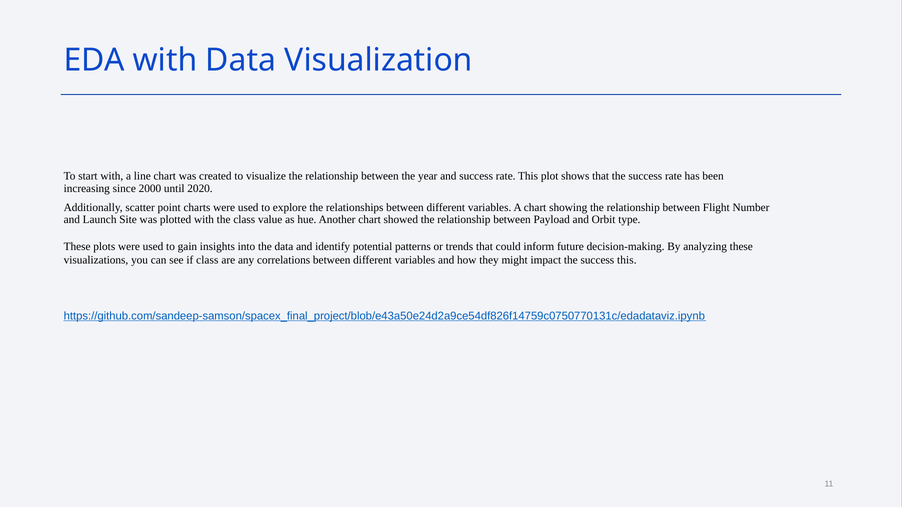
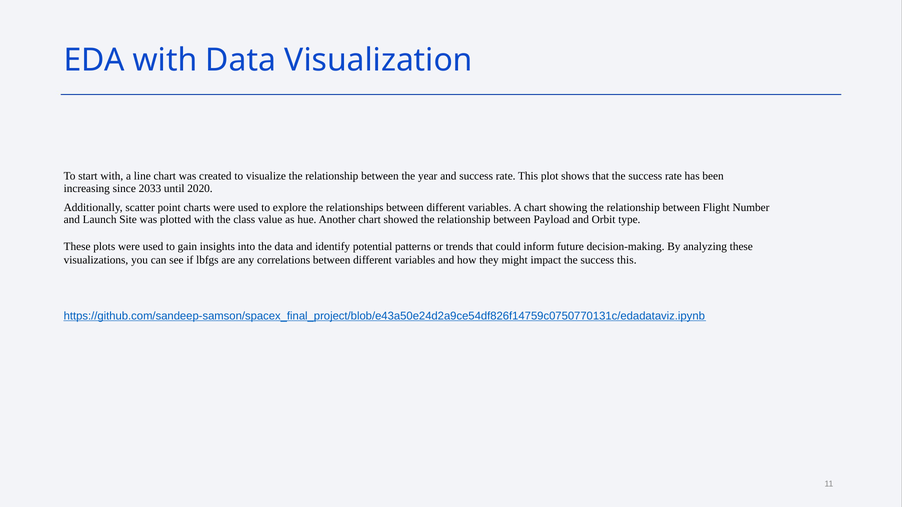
2000: 2000 -> 2033 (150, 188)
if class: class -> lbfgs (207, 260)
